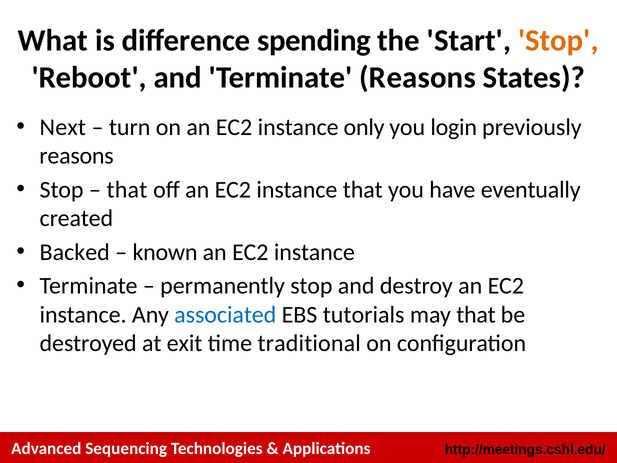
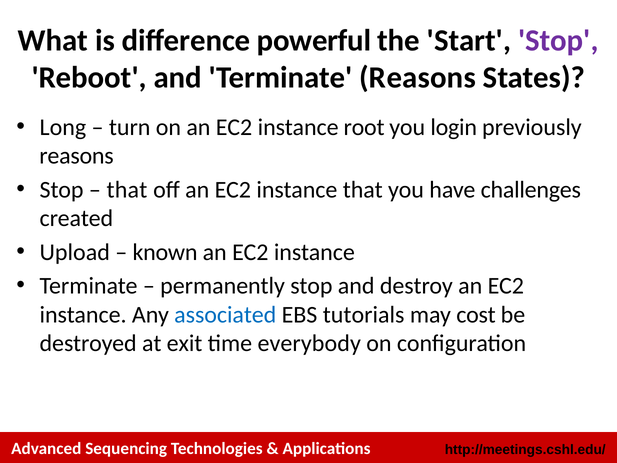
spending: spending -> powerful (314, 41)
Stop colour: orange -> purple (558, 41)
Next: Next -> Long (63, 127)
only: only -> root (364, 127)
eventually: eventually -> challenges (531, 190)
Backed: Backed -> Upload (75, 252)
may that: that -> cost (476, 314)
traditional: traditional -> everybody (309, 343)
